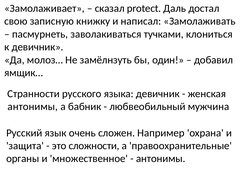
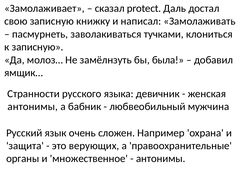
к девичник: девичник -> записную (38, 47)
один: один -> была (168, 60)
сложности: сложности -> верующих (94, 146)
